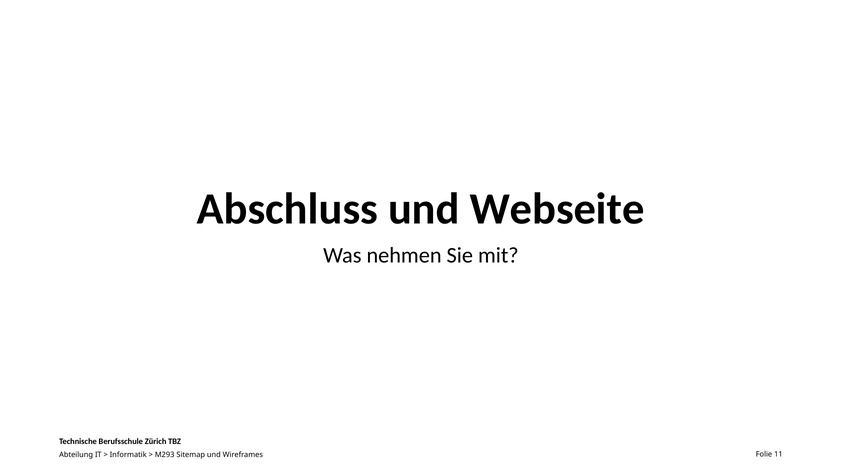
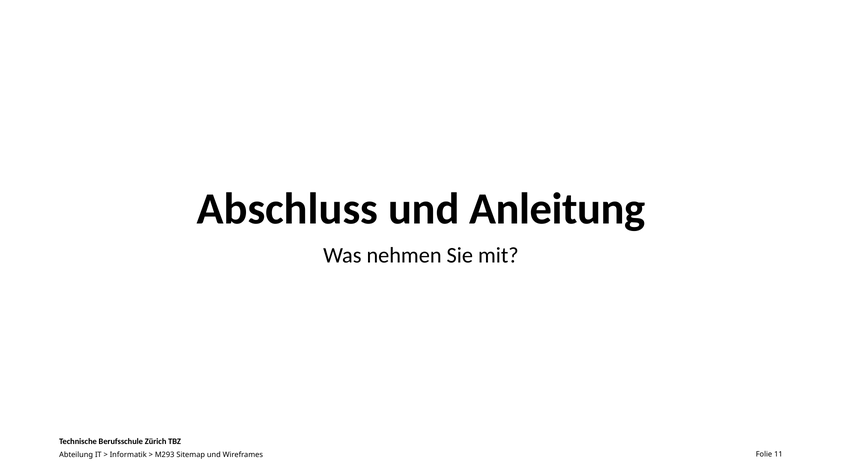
Webseite: Webseite -> Anleitung (557, 209)
